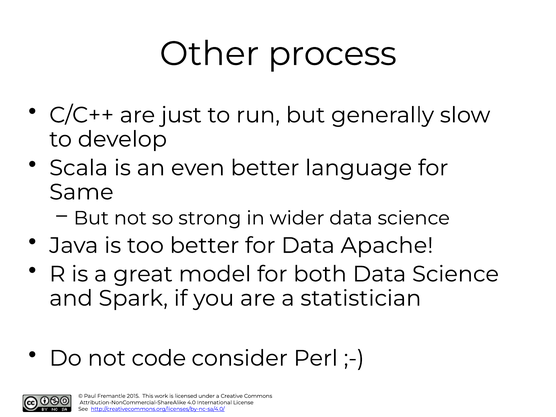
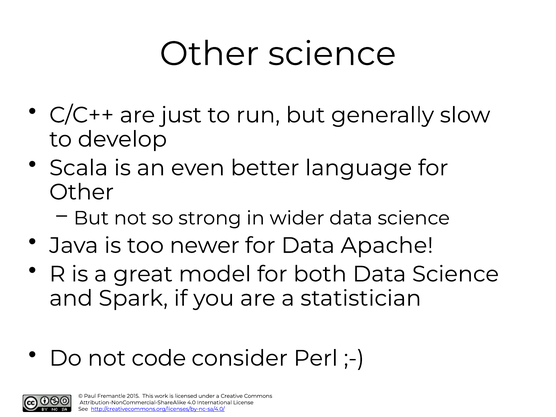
Other process: process -> science (332, 54)
Same: Same -> Other (82, 192)
too better: better -> newer (205, 245)
